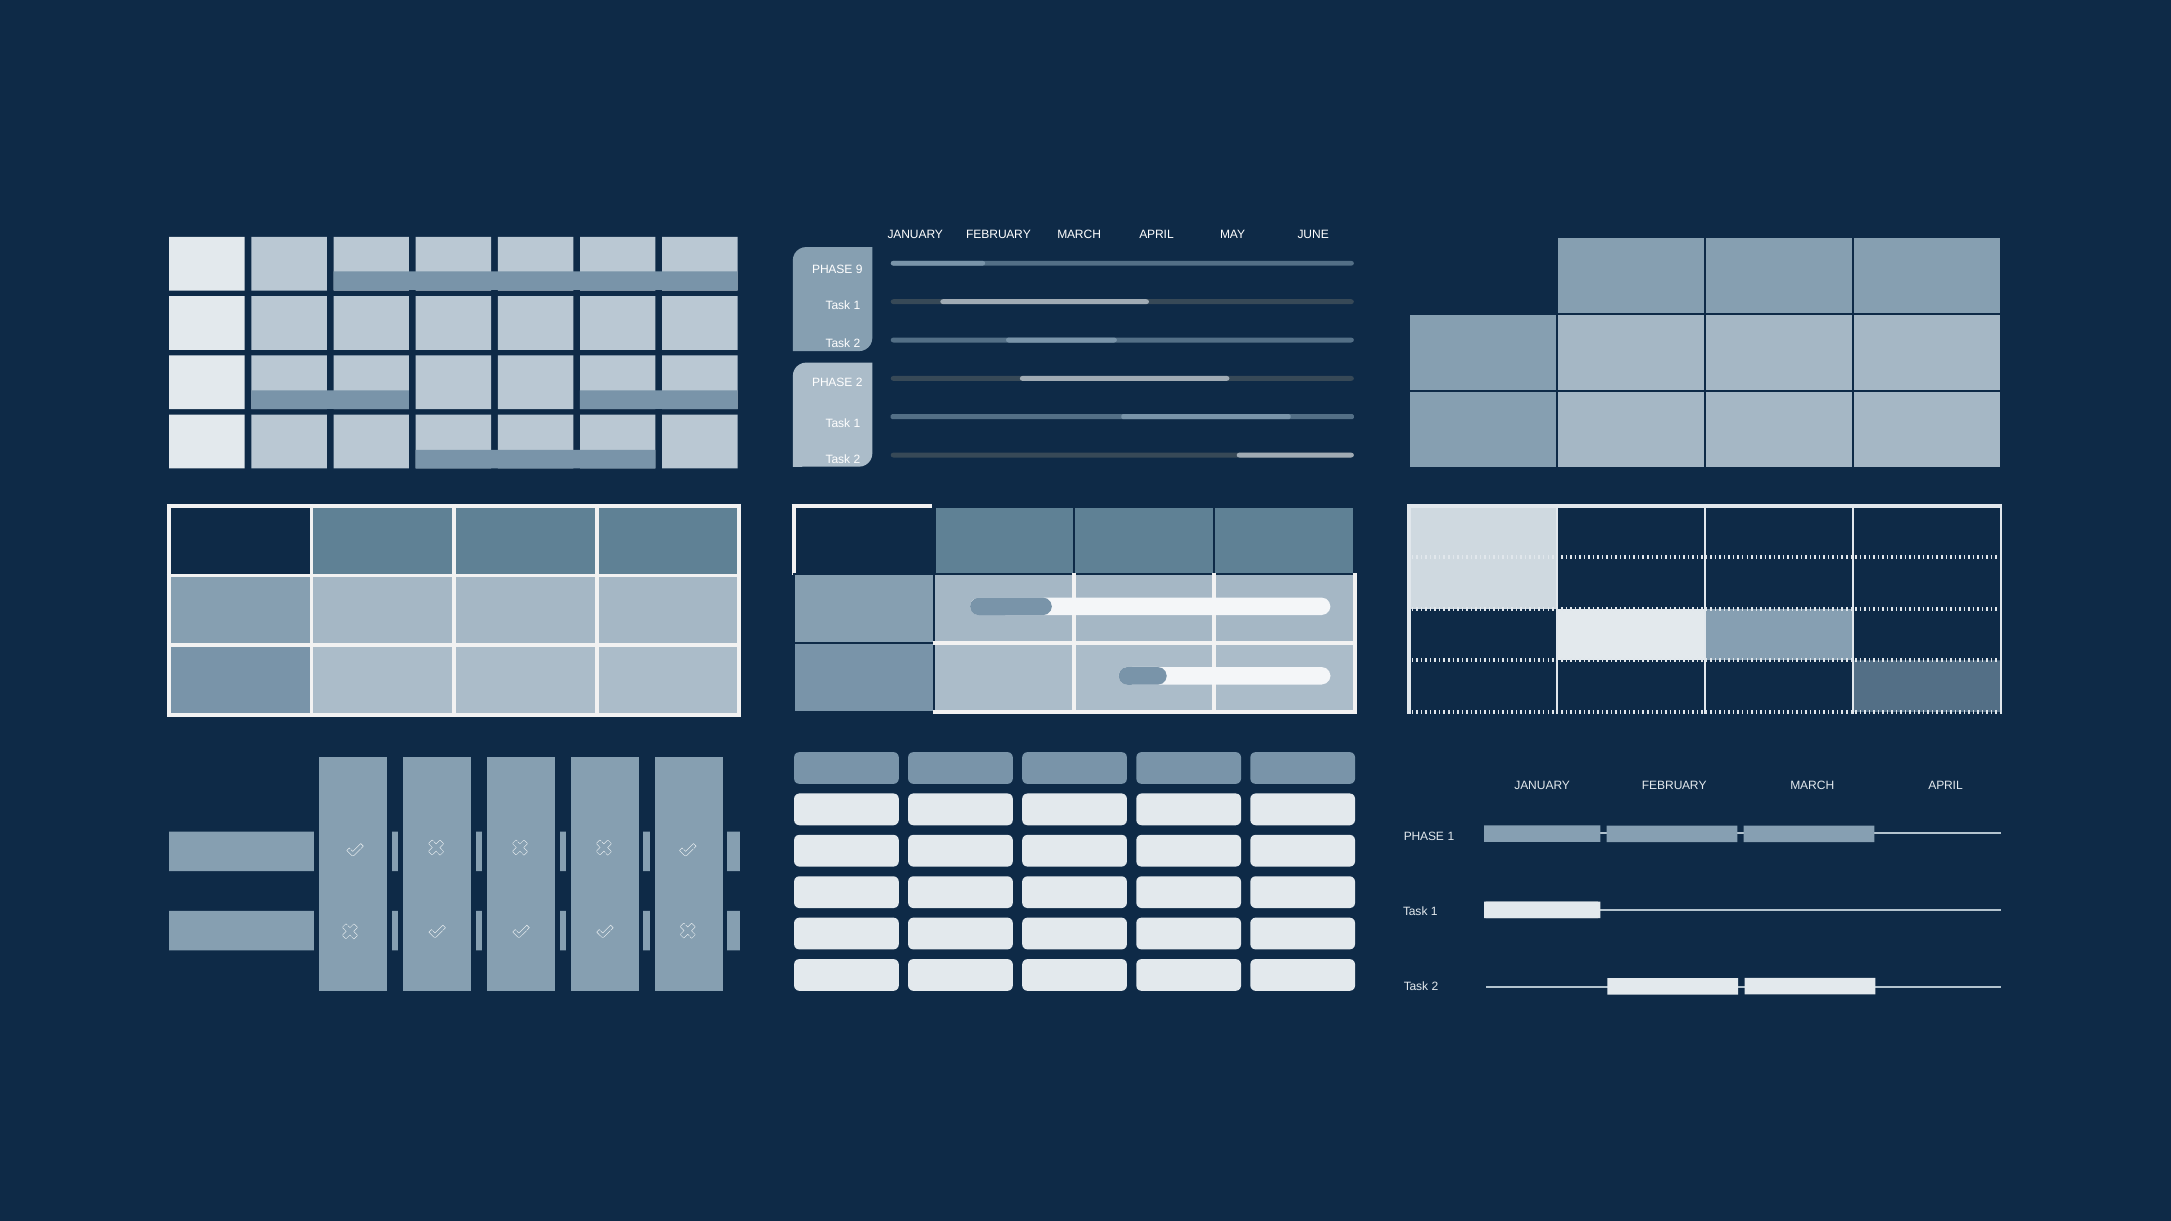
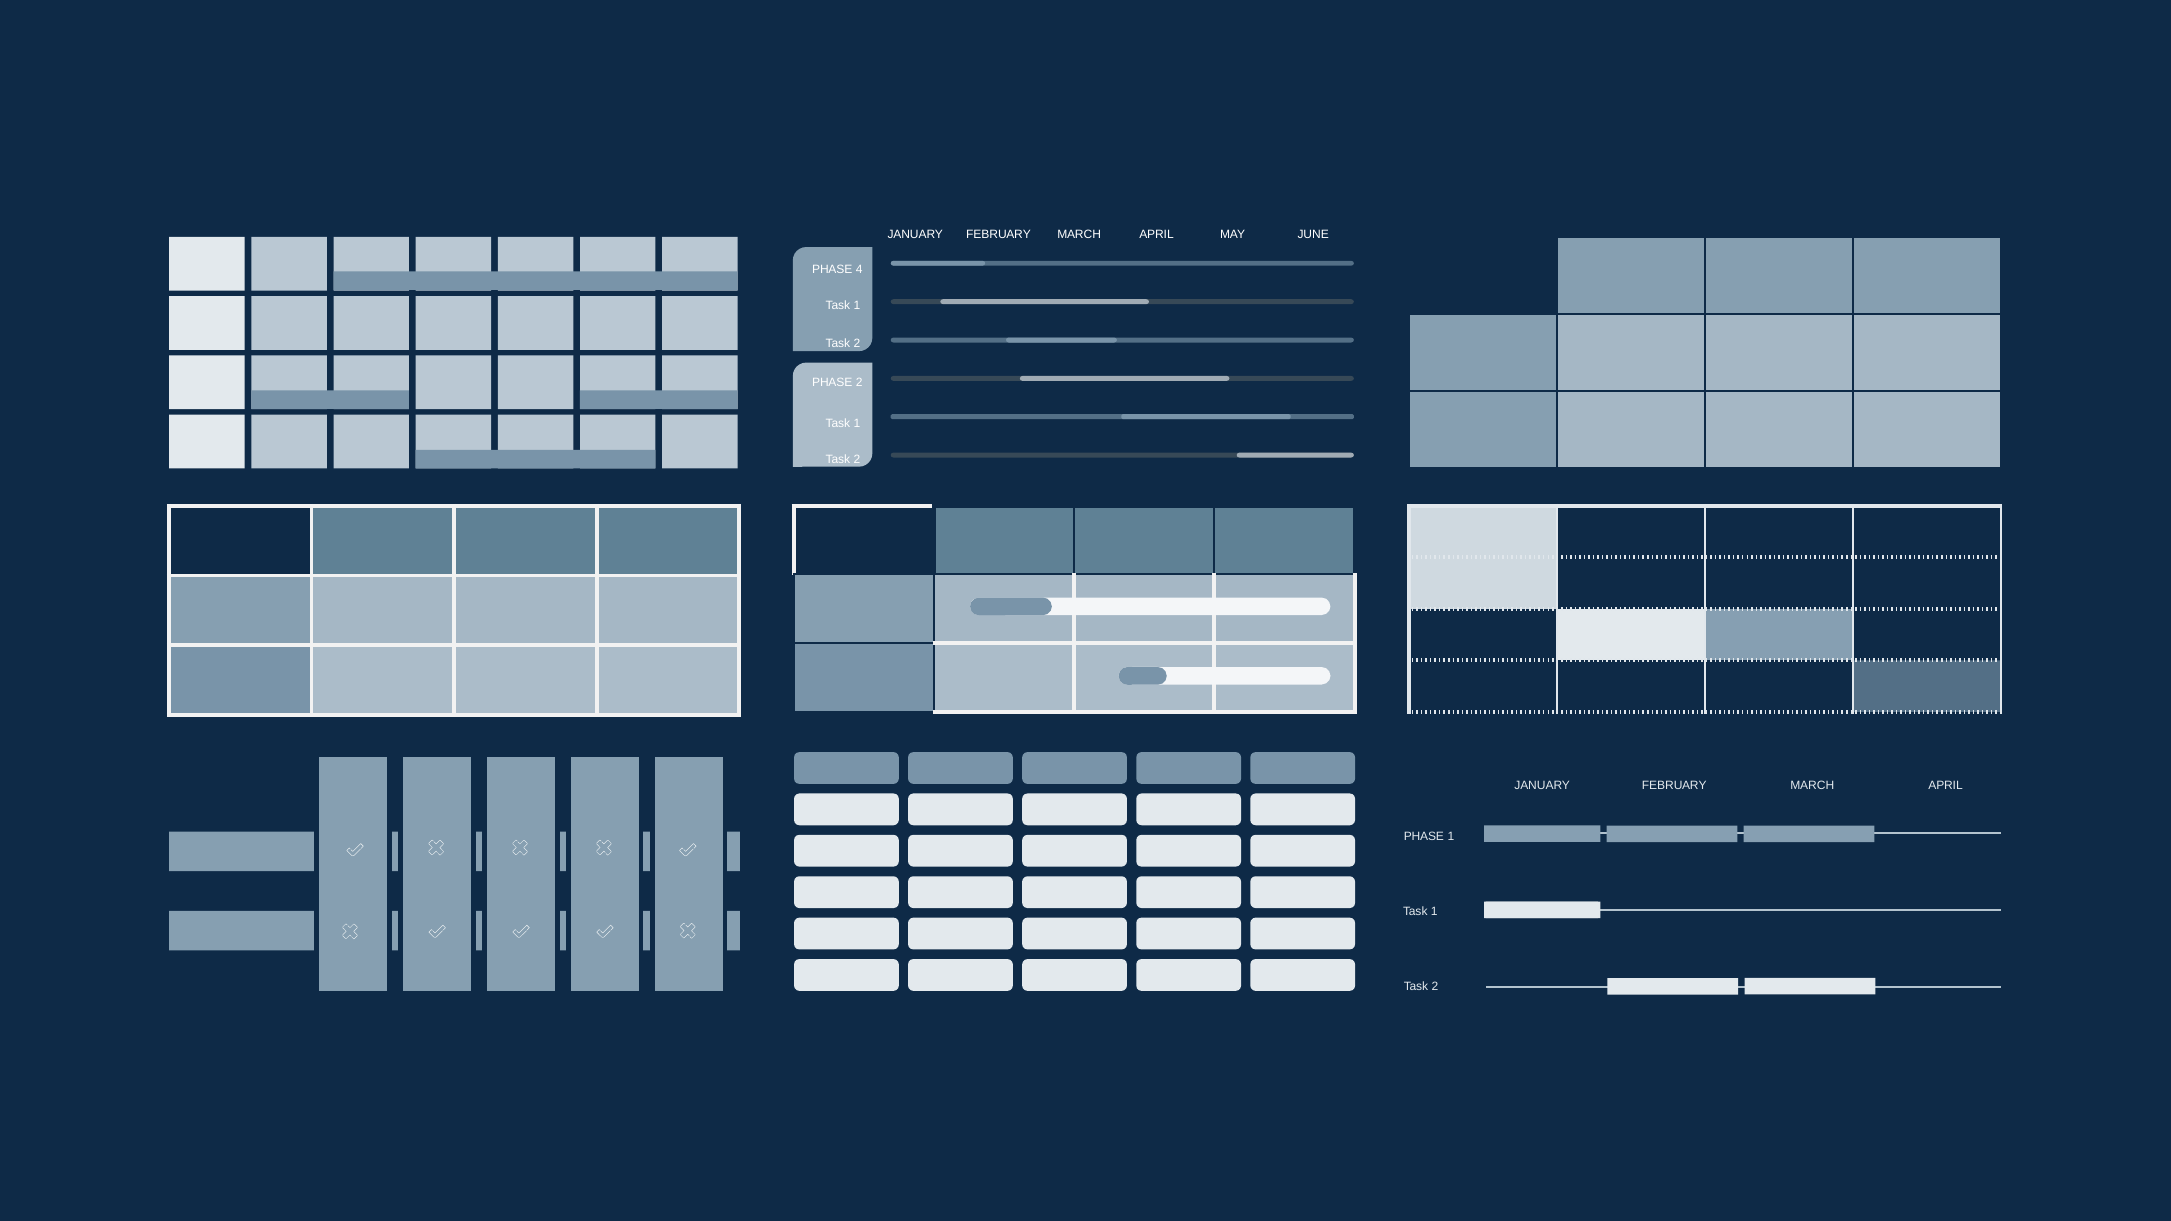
9: 9 -> 4 (859, 269)
